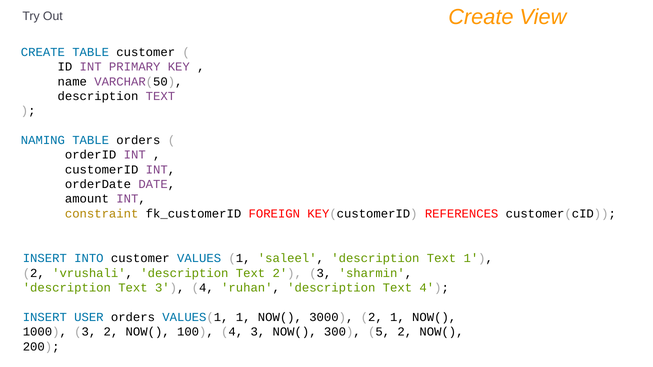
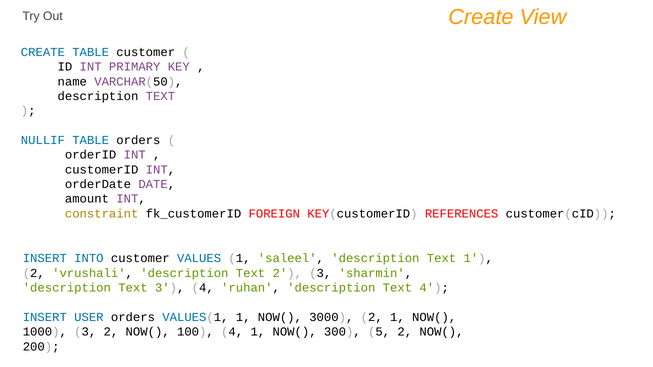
NAMING: NAMING -> NULLIF (43, 140)
4 3: 3 -> 1 (258, 332)
